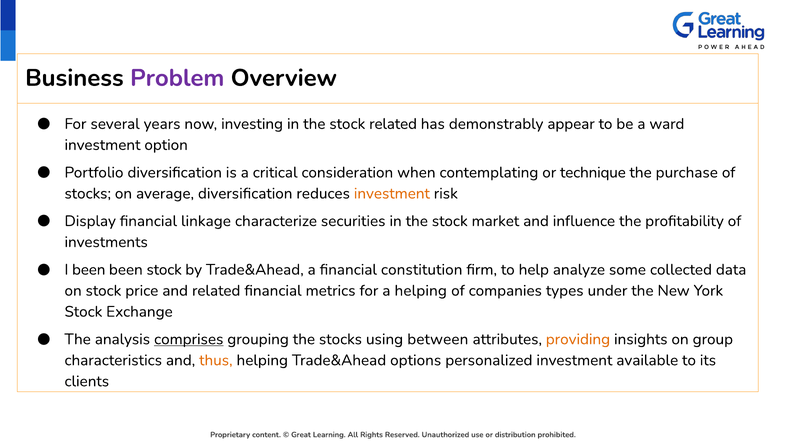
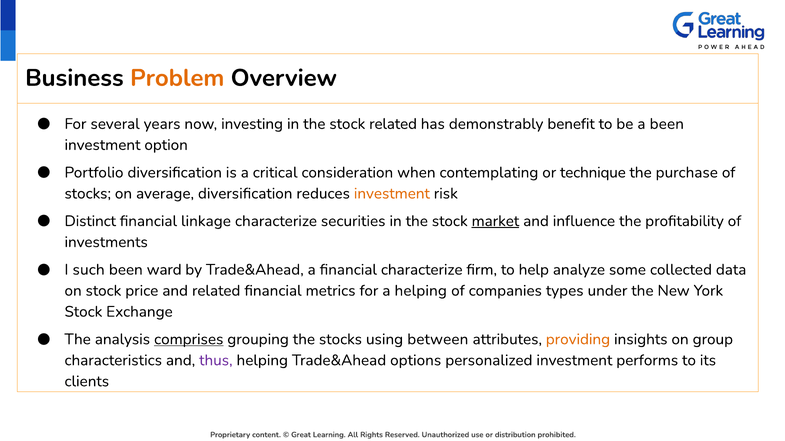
Problem colour: purple -> orange (177, 78)
appear: appear -> benefit (571, 124)
a ward: ward -> been (667, 124)
Display: Display -> Distinct (90, 221)
market underline: none -> present (495, 221)
I been: been -> such (89, 270)
been stock: stock -> ward (164, 270)
financial constitution: constitution -> characterize (422, 270)
thus colour: orange -> purple (216, 361)
available: available -> performs (647, 361)
